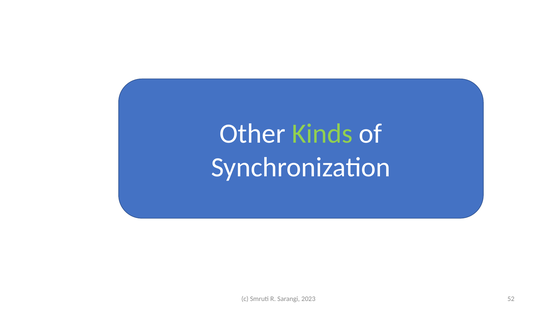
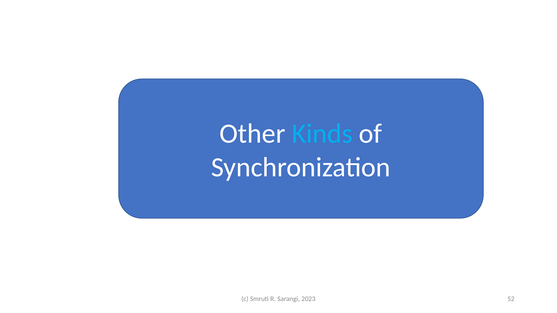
Kinds colour: light green -> light blue (322, 134)
